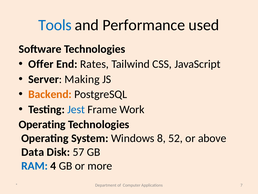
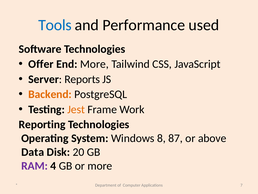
End Rates: Rates -> More (94, 64)
Making: Making -> Reports (82, 79)
Jest colour: blue -> orange (76, 109)
Operating: Operating -> Reporting (42, 124)
52: 52 -> 87 (176, 138)
57: 57 -> 20 (79, 152)
RAM colour: blue -> purple (35, 166)
